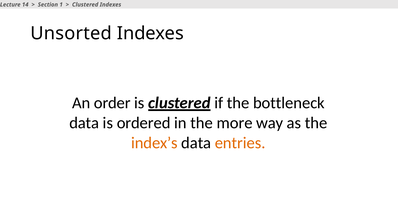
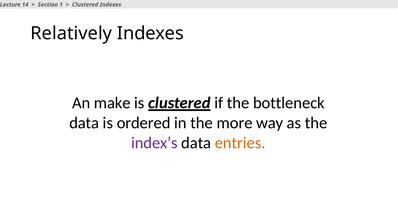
Unsorted: Unsorted -> Relatively (71, 33)
order: order -> make (112, 103)
index’s colour: orange -> purple (154, 143)
